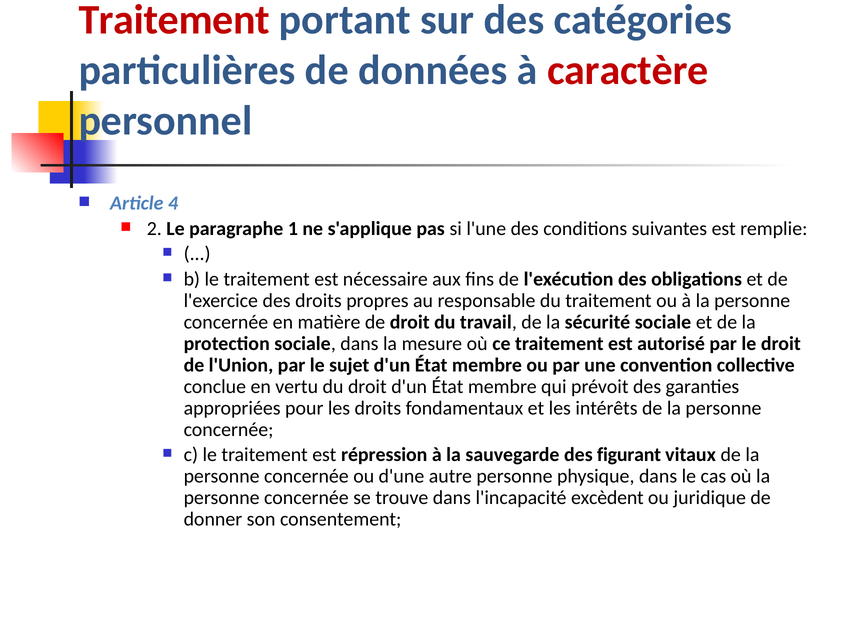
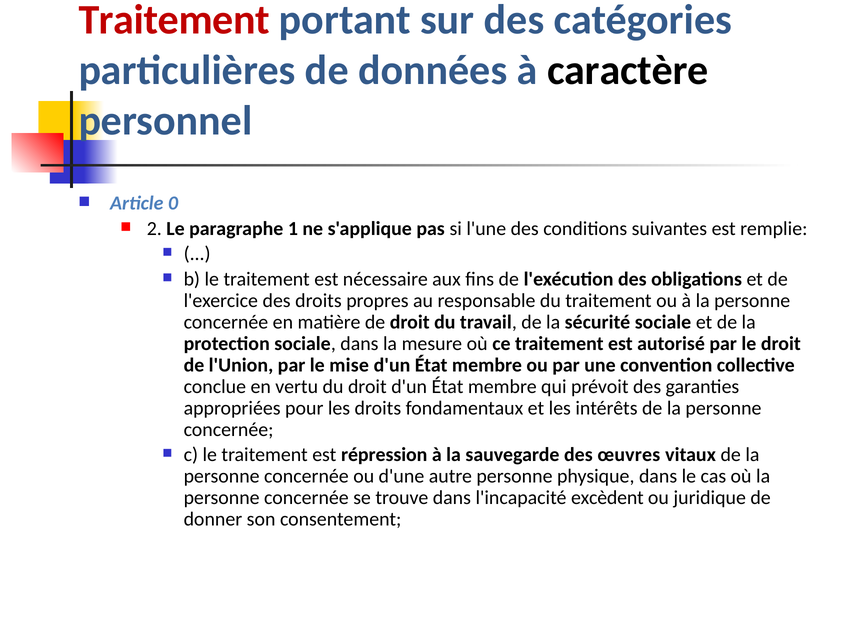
caractère colour: red -> black (628, 70)
4: 4 -> 0 (173, 203)
sujet: sujet -> mise (349, 365)
figurant: figurant -> œuvres (629, 455)
